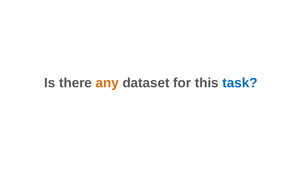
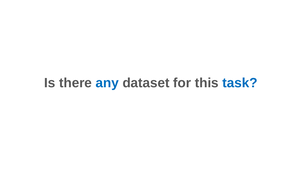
any colour: orange -> blue (107, 83)
